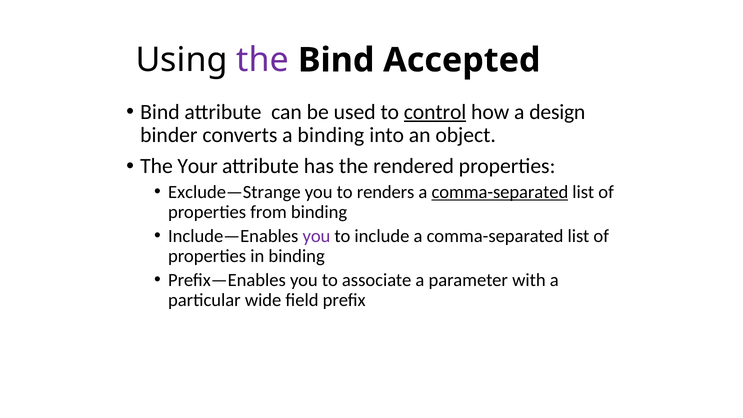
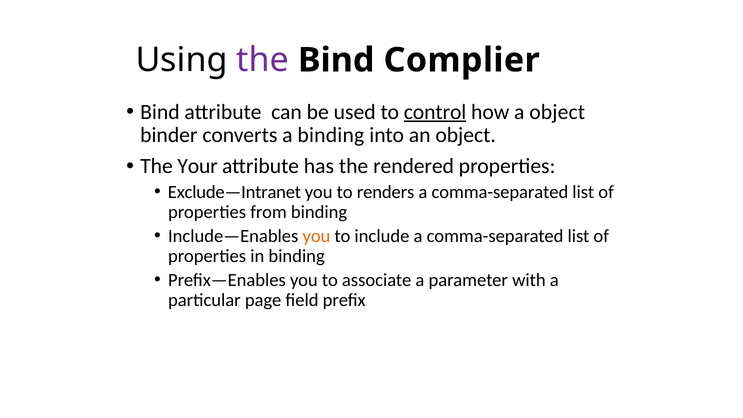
Accepted: Accepted -> Complier (462, 60)
a design: design -> object (557, 112)
Exclude—Strange: Exclude—Strange -> Exclude—Intranet (234, 192)
comma-separated underline: present -> none (500, 192)
you colour: purple -> orange (316, 236)
wide: wide -> page (263, 300)
